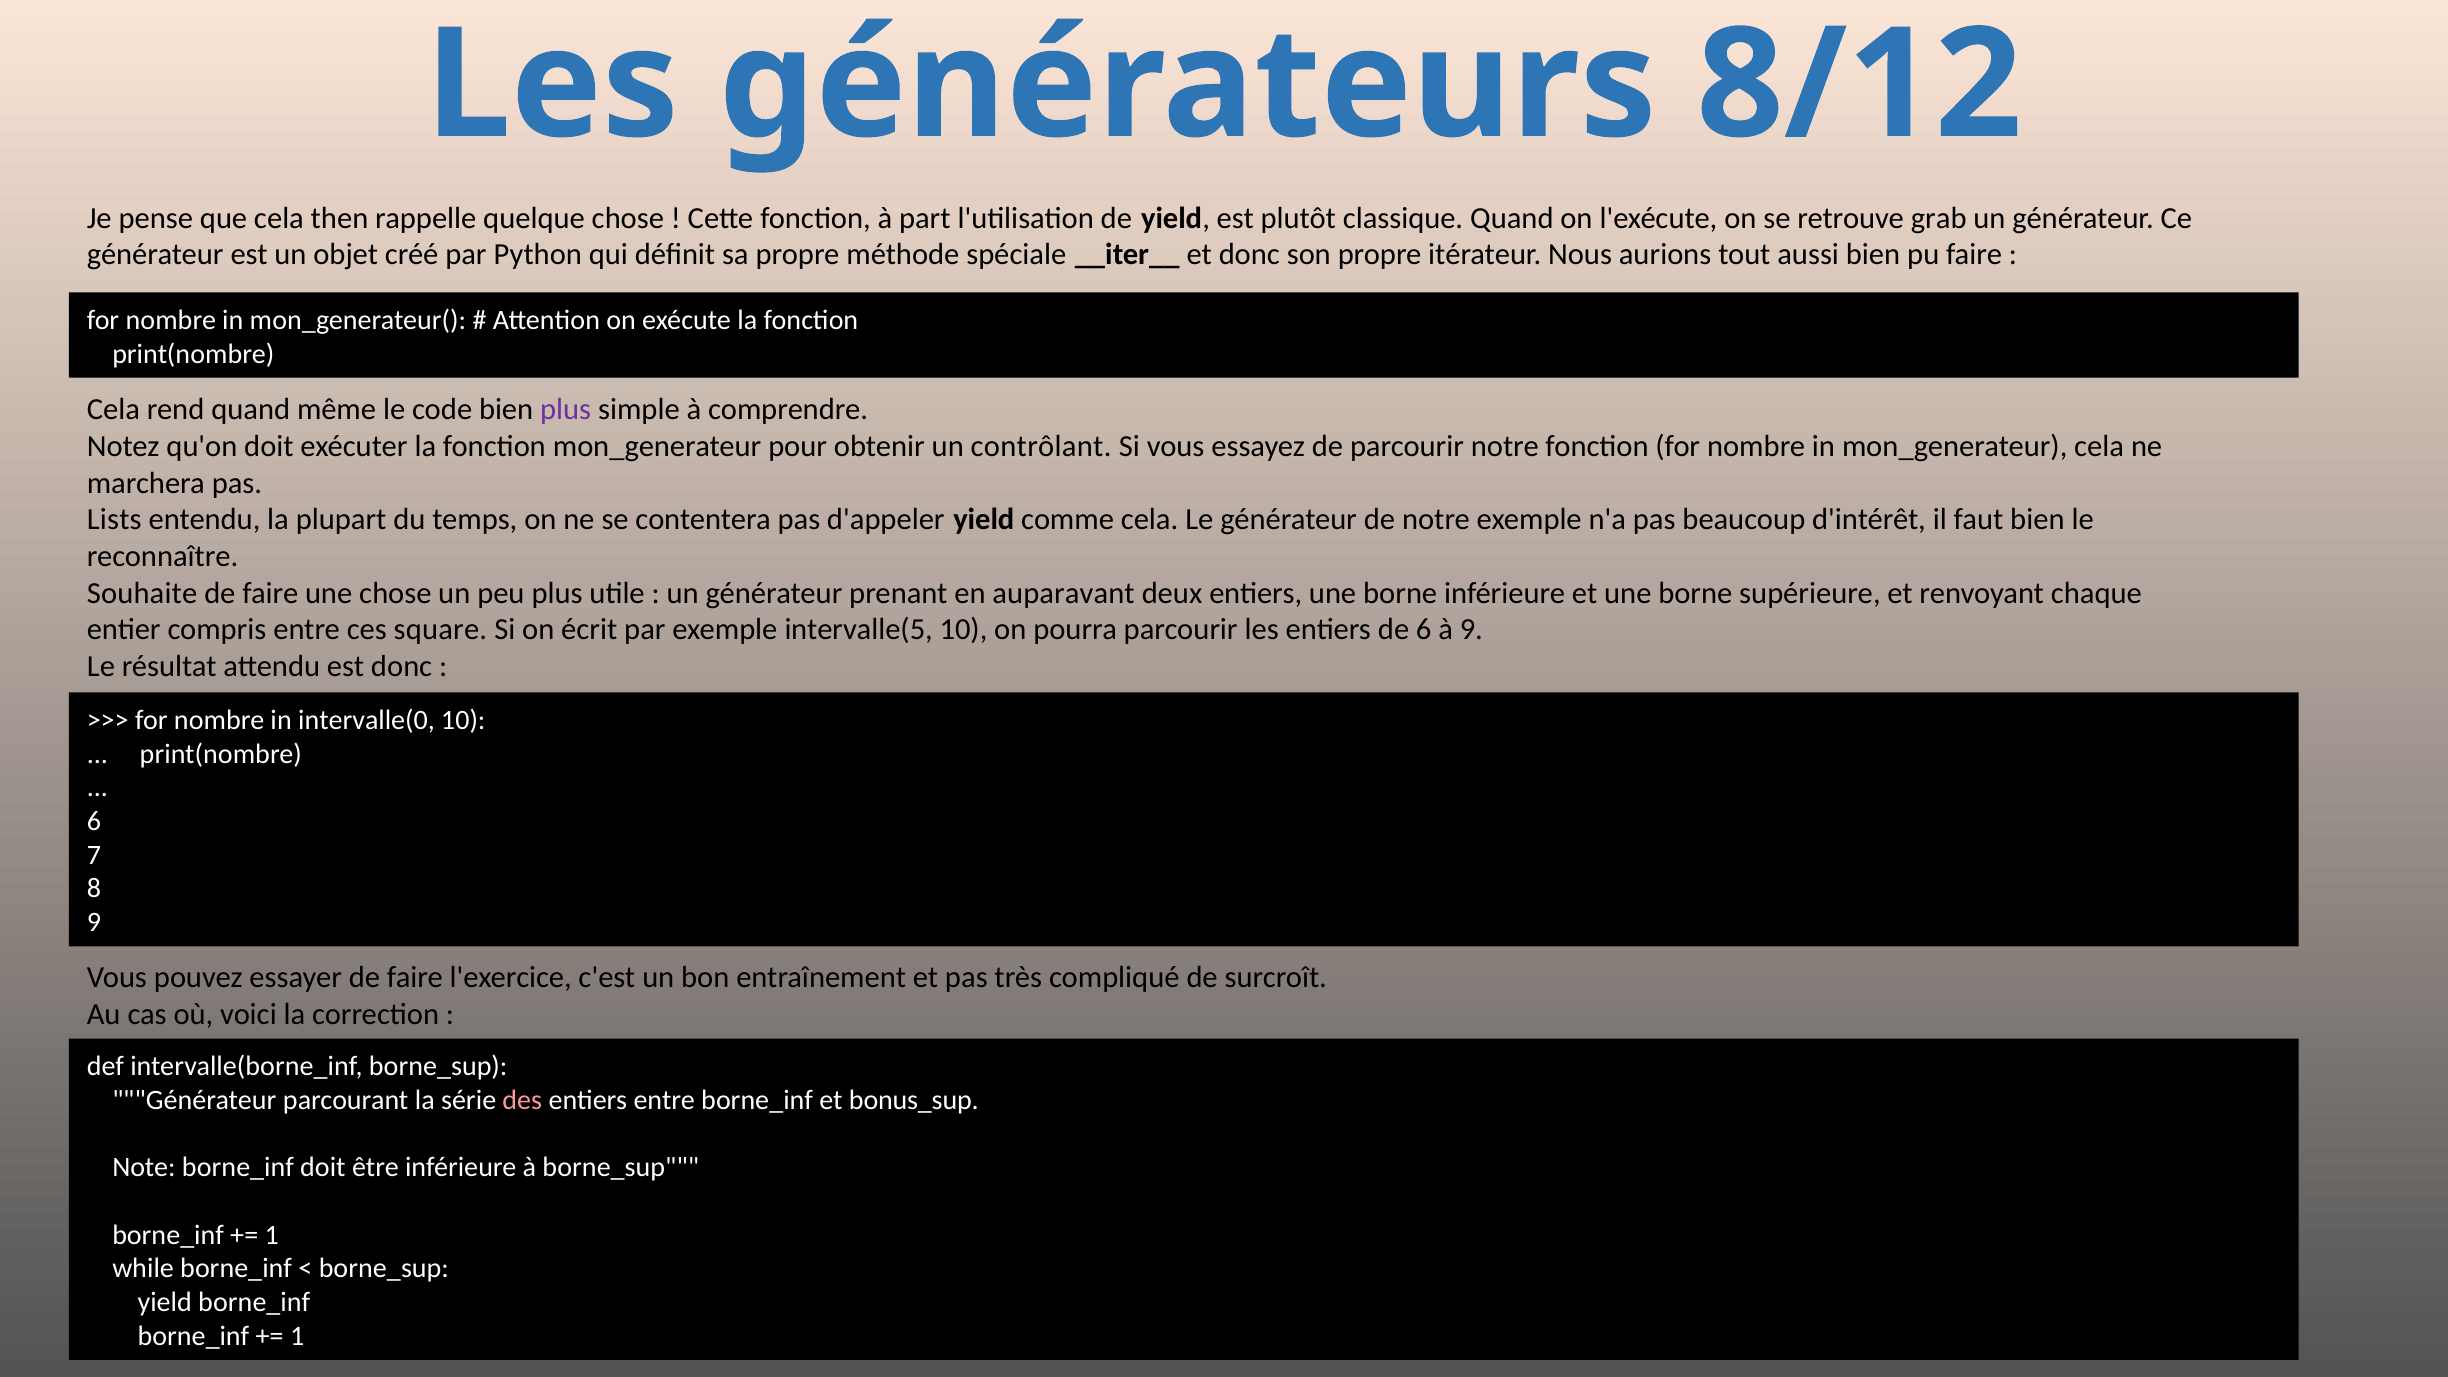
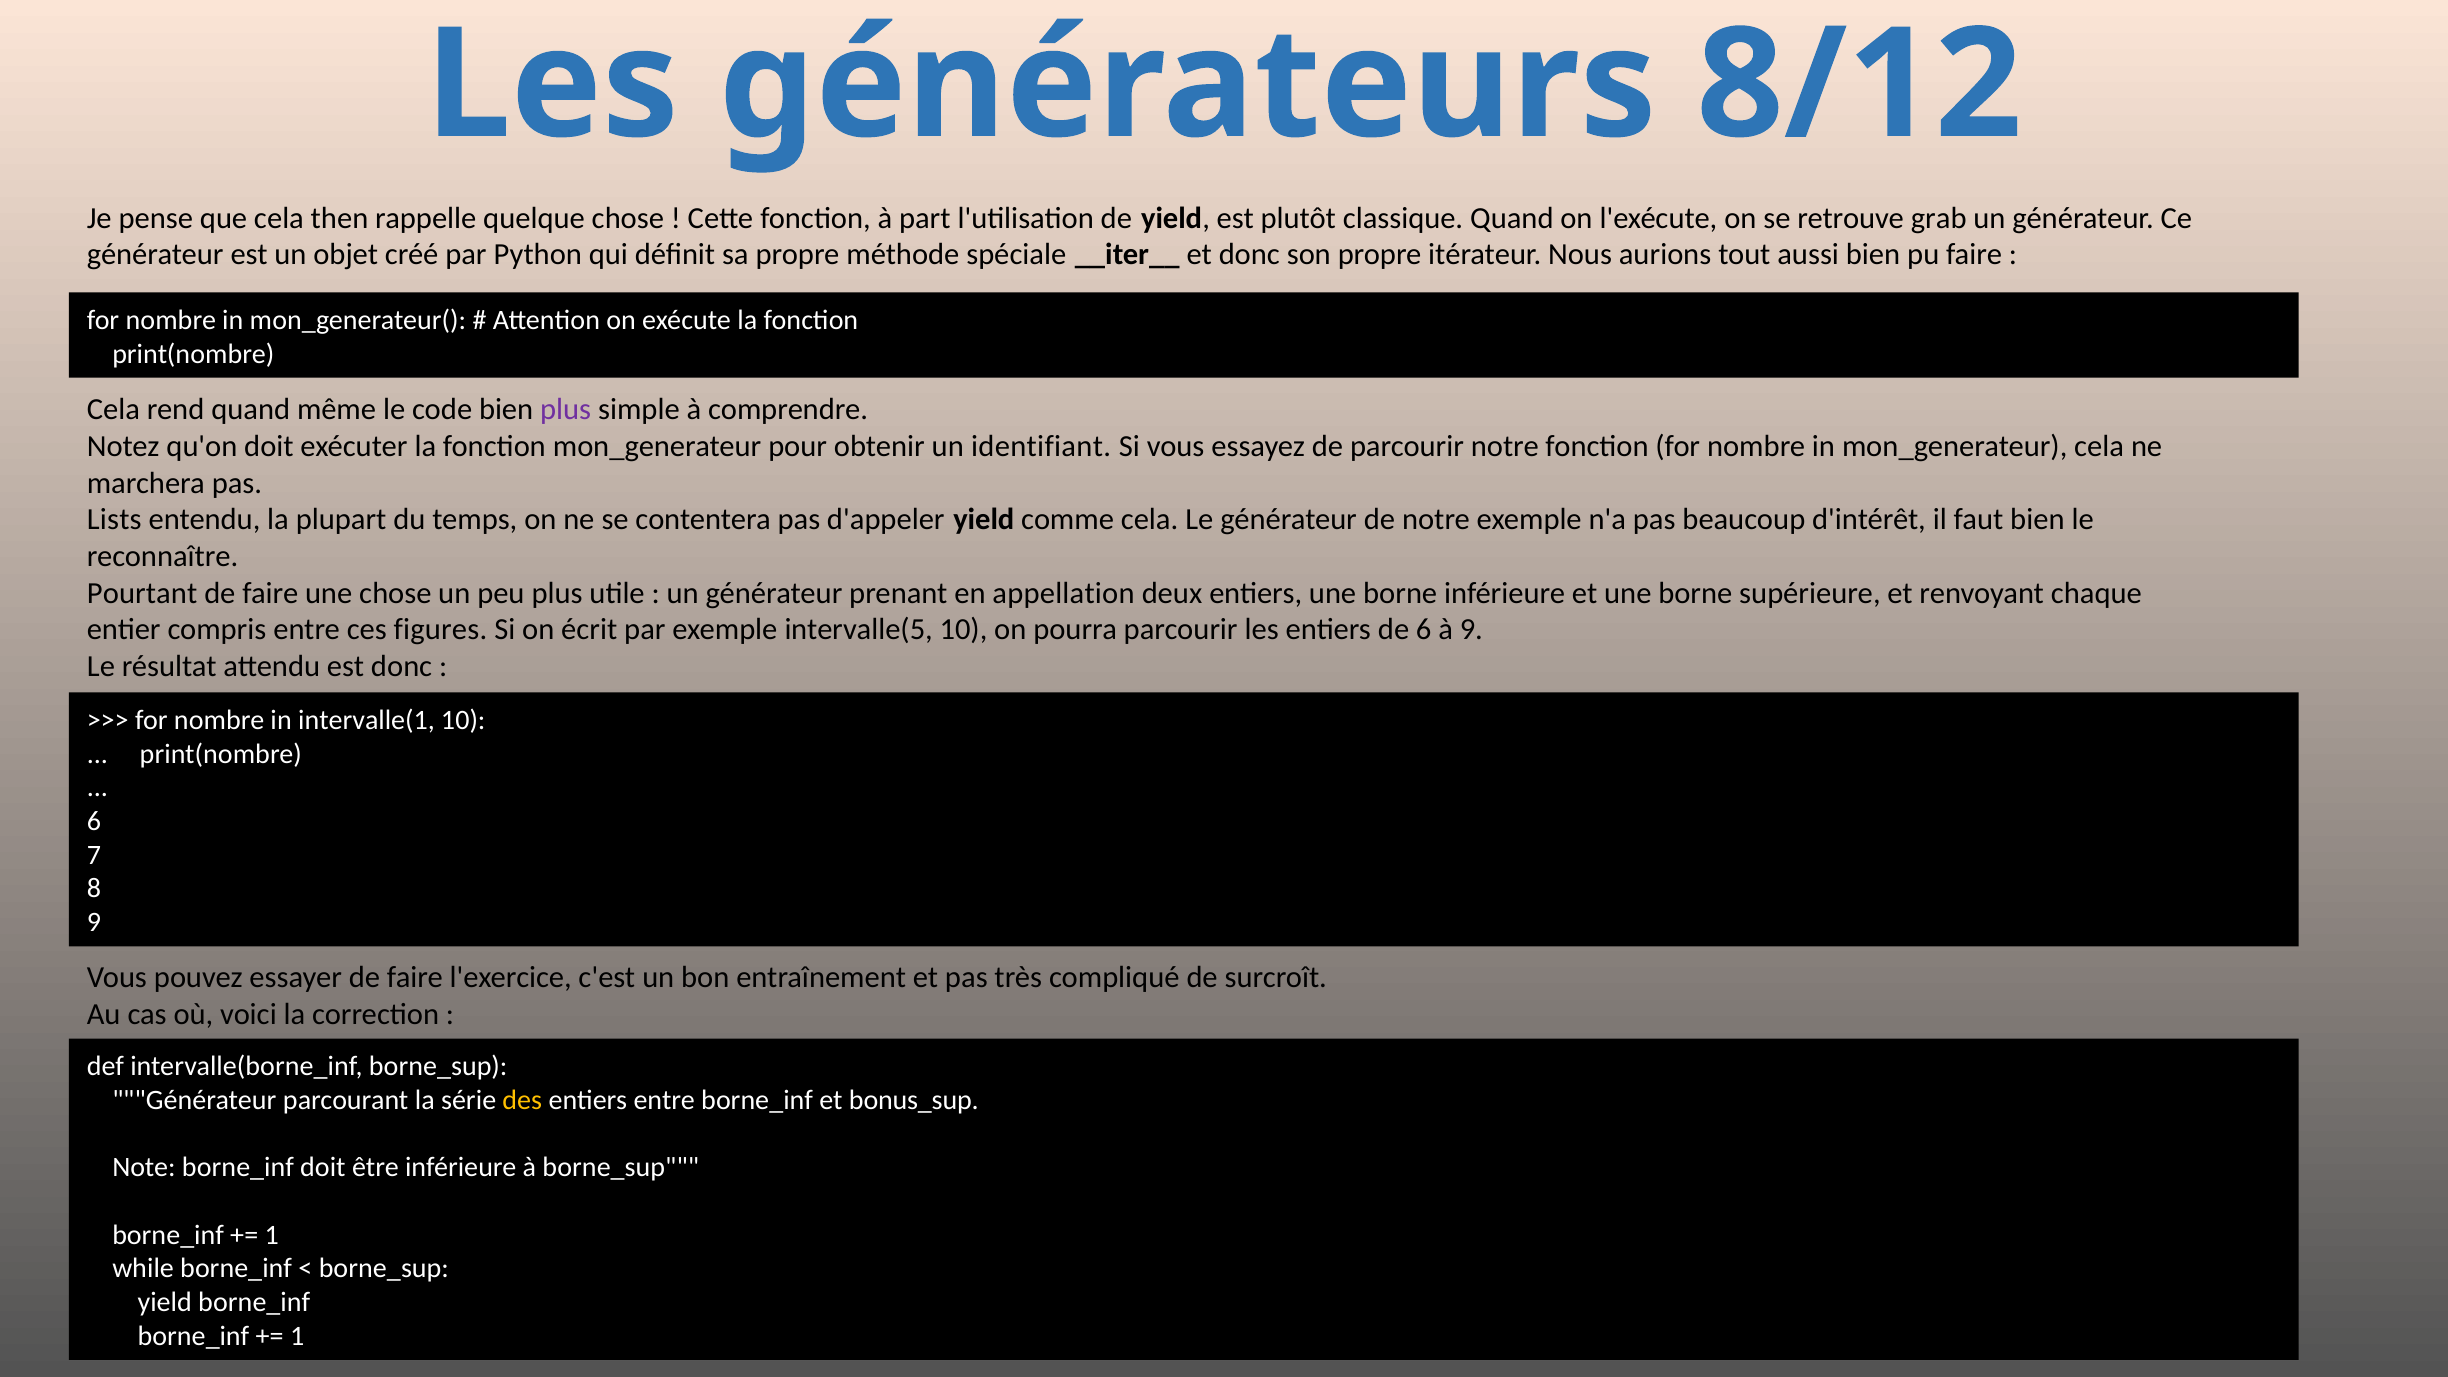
contrôlant: contrôlant -> identifiant (1041, 446)
Souhaite: Souhaite -> Pourtant (142, 593)
auparavant: auparavant -> appellation (1064, 593)
square: square -> figures (440, 630)
intervalle(0: intervalle(0 -> intervalle(1 (367, 720)
des colour: pink -> yellow (522, 1100)
